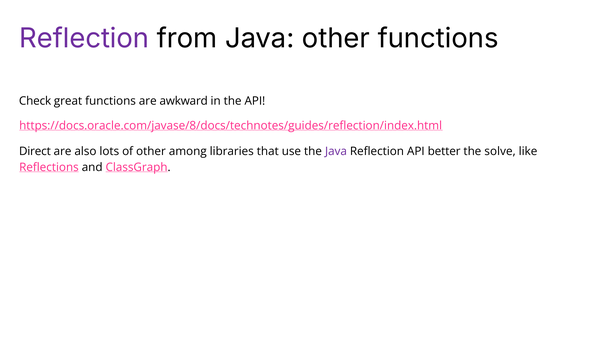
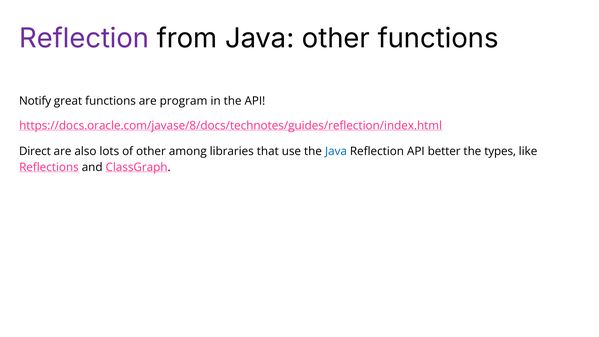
Check: Check -> Notify (35, 101)
awkward: awkward -> program (184, 101)
Java colour: purple -> blue (336, 151)
solve: solve -> types (500, 151)
